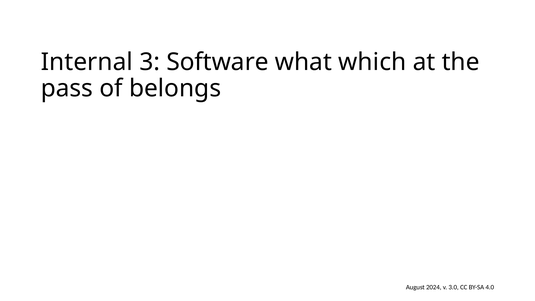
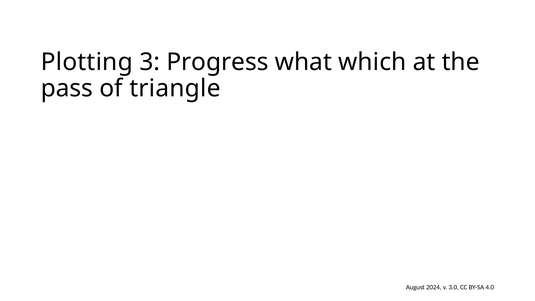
Internal: Internal -> Plotting (87, 62)
Software: Software -> Progress (217, 62)
belongs: belongs -> triangle (175, 88)
